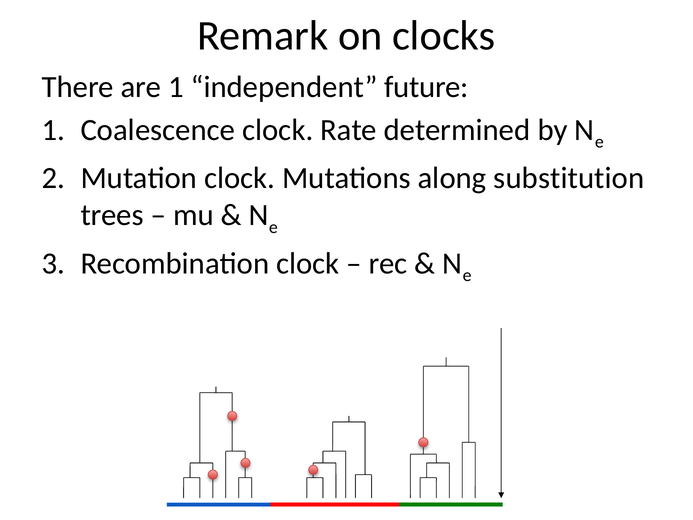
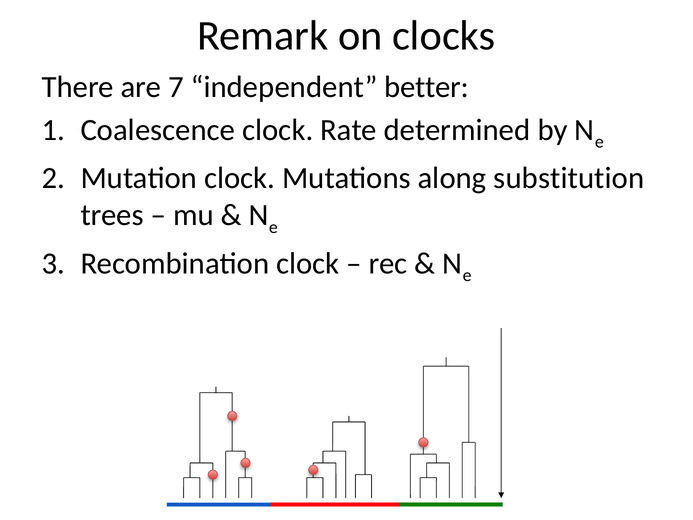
are 1: 1 -> 7 (176, 87)
future: future -> better (427, 87)
